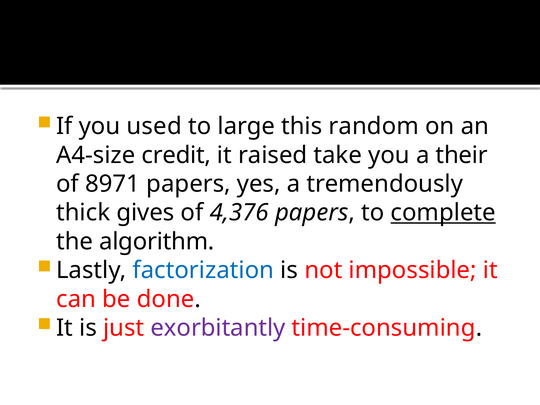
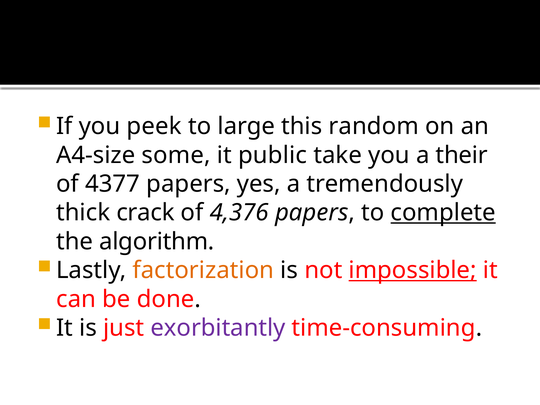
used: used -> peek (154, 126)
credit: credit -> some (176, 155)
raised: raised -> public (273, 155)
8971: 8971 -> 4377 (113, 184)
gives: gives -> crack (145, 213)
factorization colour: blue -> orange (203, 270)
impossible underline: none -> present (413, 270)
